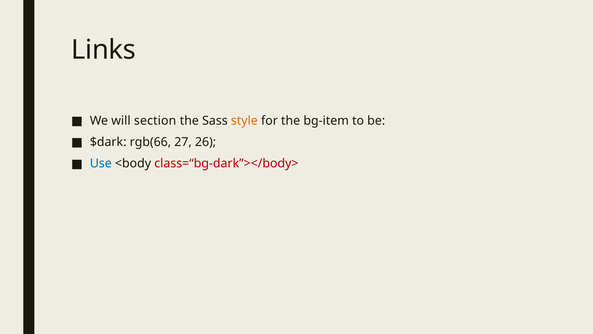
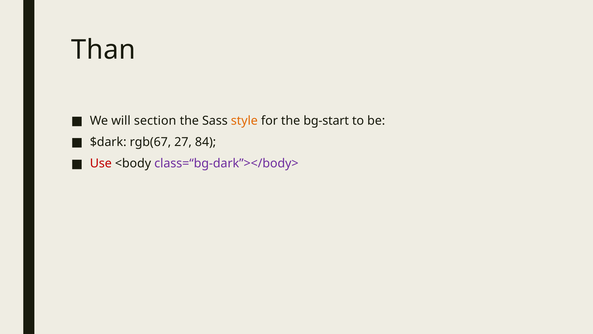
Links: Links -> Than (103, 50)
bg-item: bg-item -> bg-start (326, 120)
rgb(66: rgb(66 -> rgb(67 (150, 142)
26: 26 -> 84 (206, 142)
Use colour: blue -> red (101, 163)
class=“bg-dark”></body> colour: red -> purple (226, 163)
